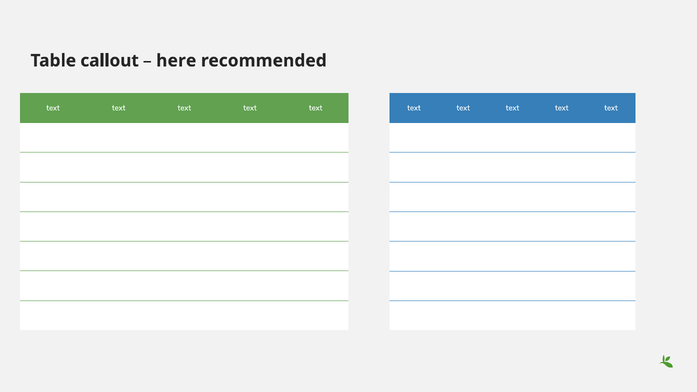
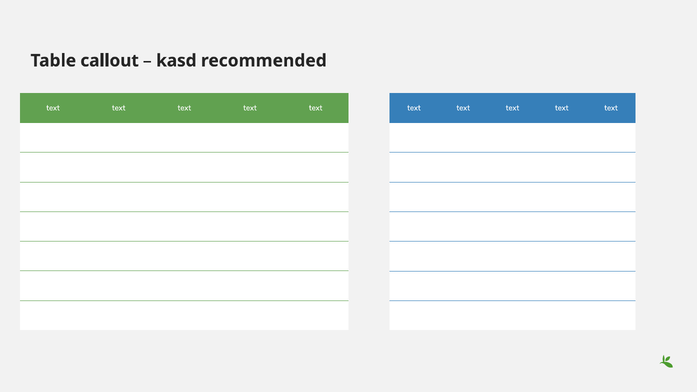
here: here -> kasd (176, 61)
